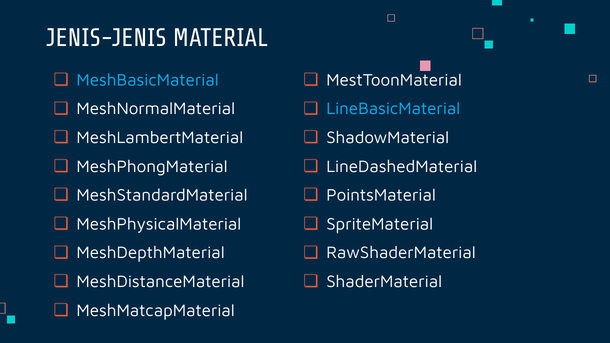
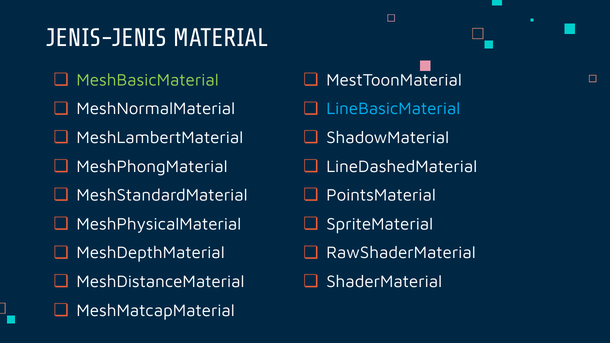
MeshBasicMaterial colour: light blue -> light green (148, 80)
